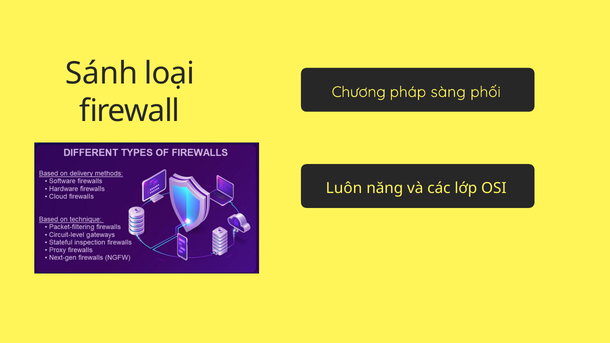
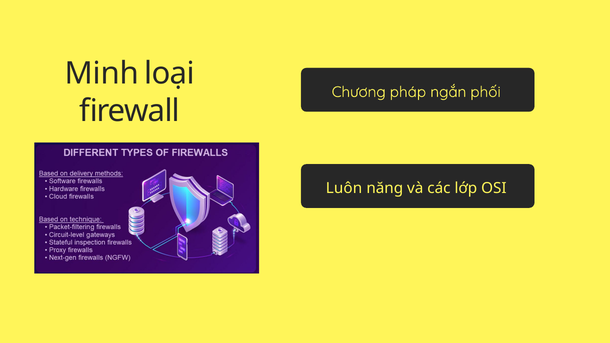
Sánh: Sánh -> Minh (102, 73)
sàng: sàng -> ngắn (448, 92)
